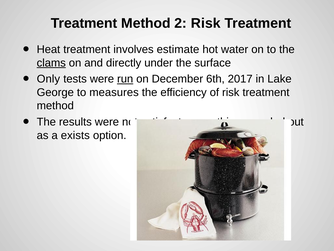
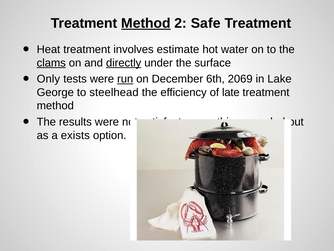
Method underline: none -> present (146, 23)
2 Risk: Risk -> Safe (206, 23)
directly underline: none -> present (124, 63)
2017: 2017 -> 2069 (240, 79)
measures: measures -> steelhead (114, 92)
of risk: risk -> late (231, 92)
